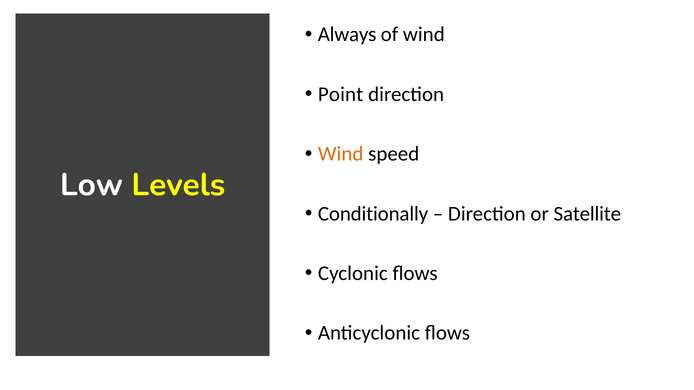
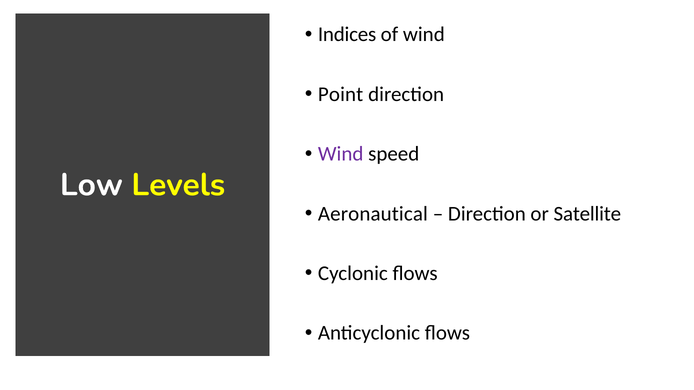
Always: Always -> Indices (347, 35)
Wind colour: orange -> purple (341, 154)
Conditionally: Conditionally -> Aeronautical (373, 214)
